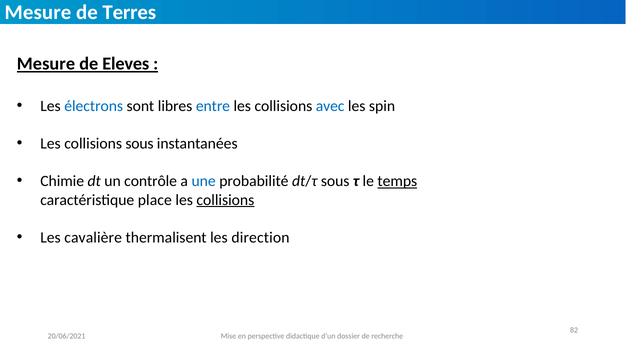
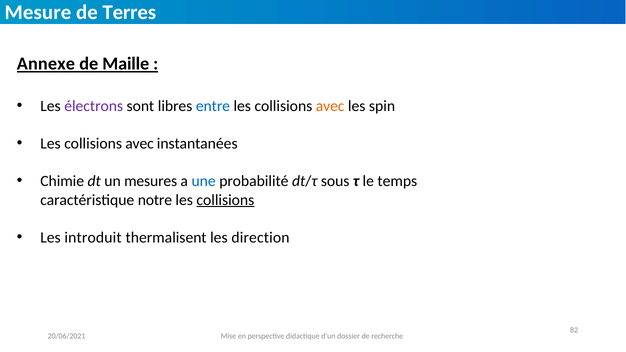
Mesure: Mesure -> Annexe (46, 64)
Eleves: Eleves -> Maille (126, 64)
électrons colour: blue -> purple (94, 106)
avec colour: blue -> orange (330, 106)
sous: sous -> avec (139, 144)
contrôle: contrôle -> mesures (151, 181)
temps underline: present -> none (397, 181)
place: place -> notre (155, 200)
cavalière: cavalière -> introduit (93, 237)
